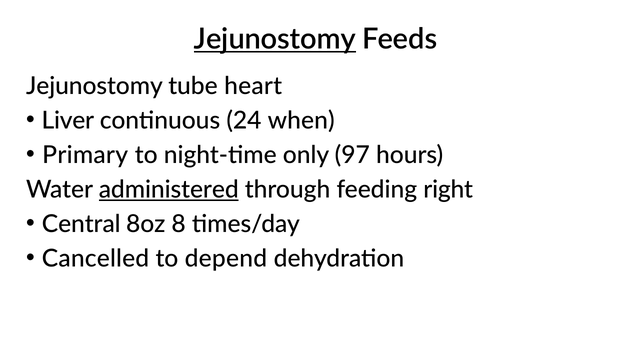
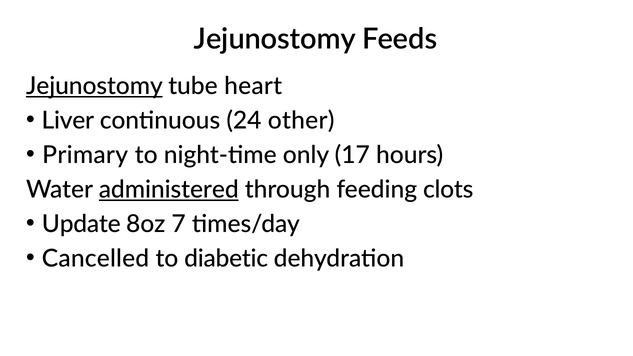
Jejunostomy underline: present -> none (275, 39)
Jejunostomy underline: none -> present (94, 86)
when: when -> other (301, 121)
97: 97 -> 17 (352, 155)
right: right -> clots (448, 190)
Central: Central -> Update (81, 224)
8: 8 -> 7 (179, 224)
depend: depend -> diabetic (226, 259)
